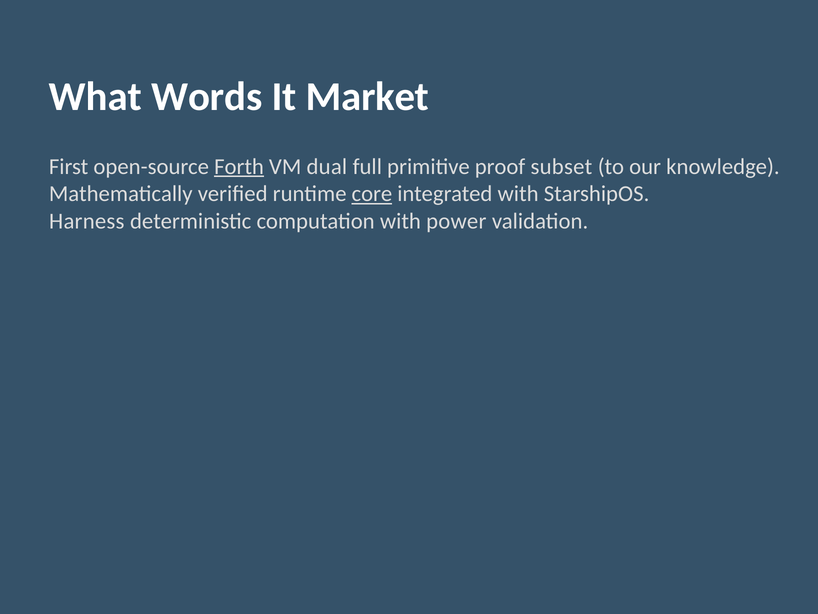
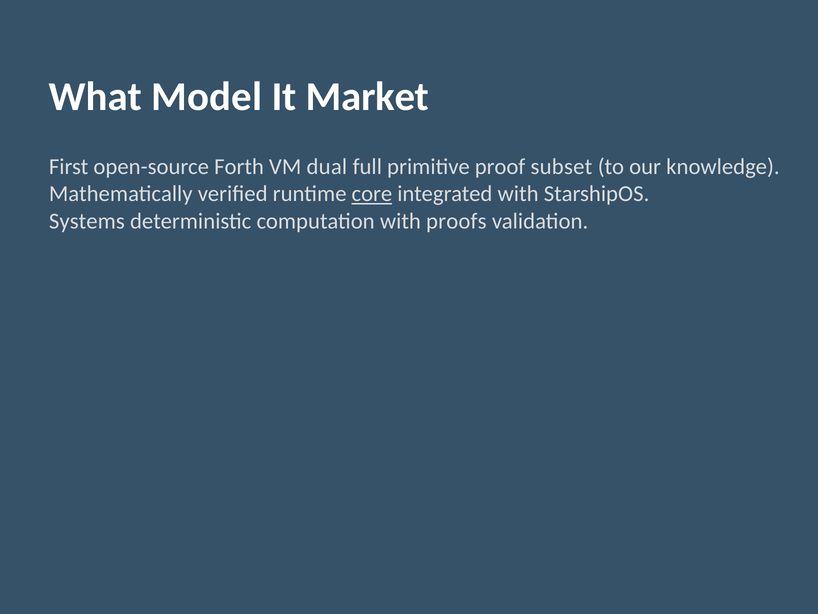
Words: Words -> Model (207, 97)
Forth underline: present -> none (239, 166)
Harness: Harness -> Systems (87, 221)
power: power -> proofs (456, 221)
